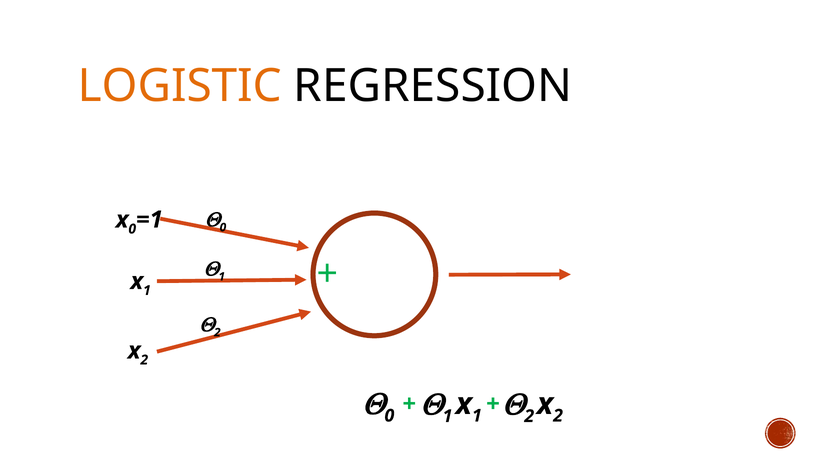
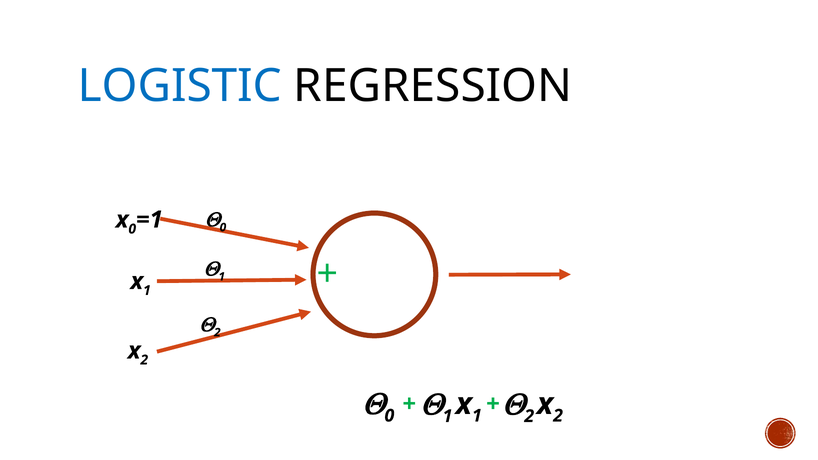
LOGISTIC colour: orange -> blue (180, 86)
